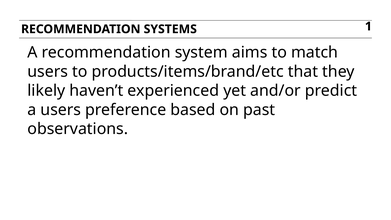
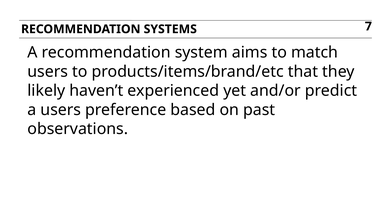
1: 1 -> 7 (368, 26)
